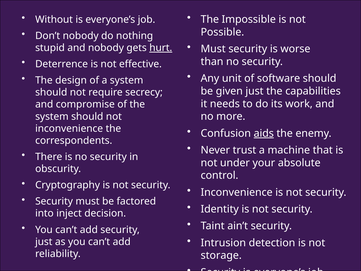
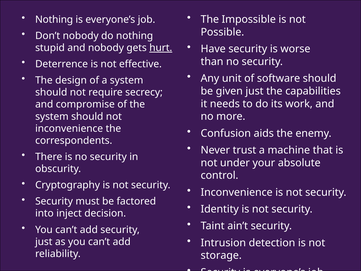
Without: Without -> Nothing (54, 19)
Must: Must -> Have (213, 49)
aids underline: present -> none (264, 133)
